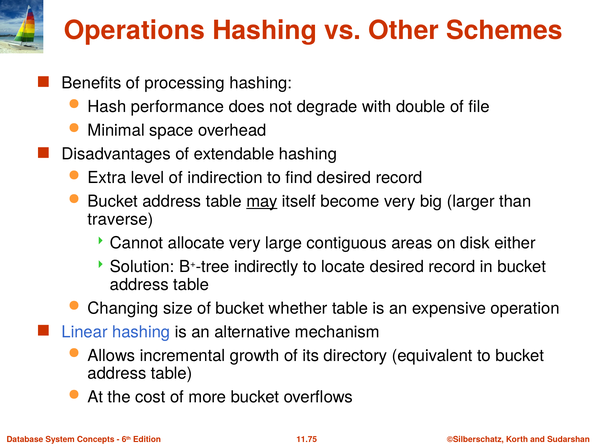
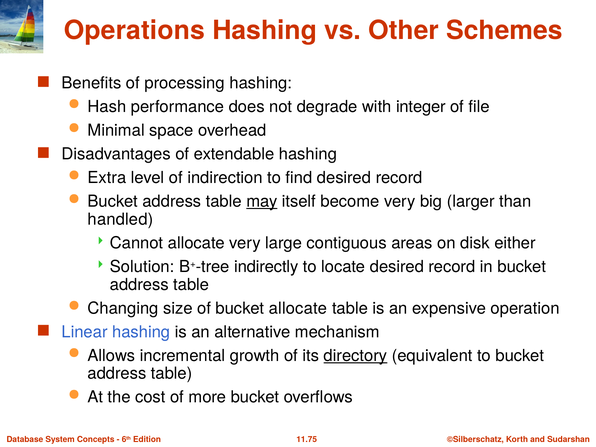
double: double -> integer (421, 107)
traverse: traverse -> handled (120, 219)
bucket whether: whether -> allocate (298, 308)
directory underline: none -> present (355, 356)
